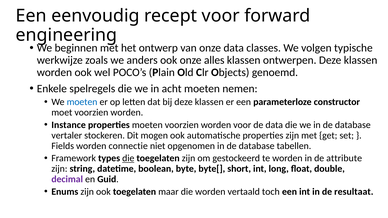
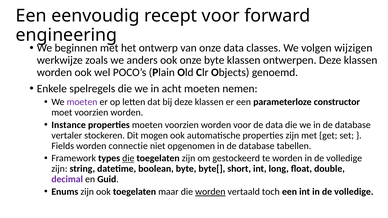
typische: typische -> wijzigen (353, 48)
onze alles: alles -> byte (214, 60)
moeten colour: blue -> purple (82, 102)
worden in de attribute: attribute -> volledige (344, 158)
worden underline: none -> present (210, 192)
int in de resultaat: resultaat -> volledige (354, 192)
